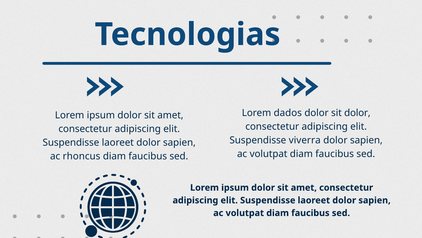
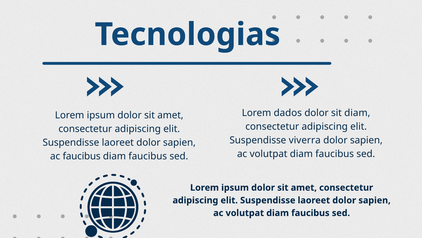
sit dolor: dolor -> diam (357, 113)
ac rhoncus: rhoncus -> faucibus (82, 156)
